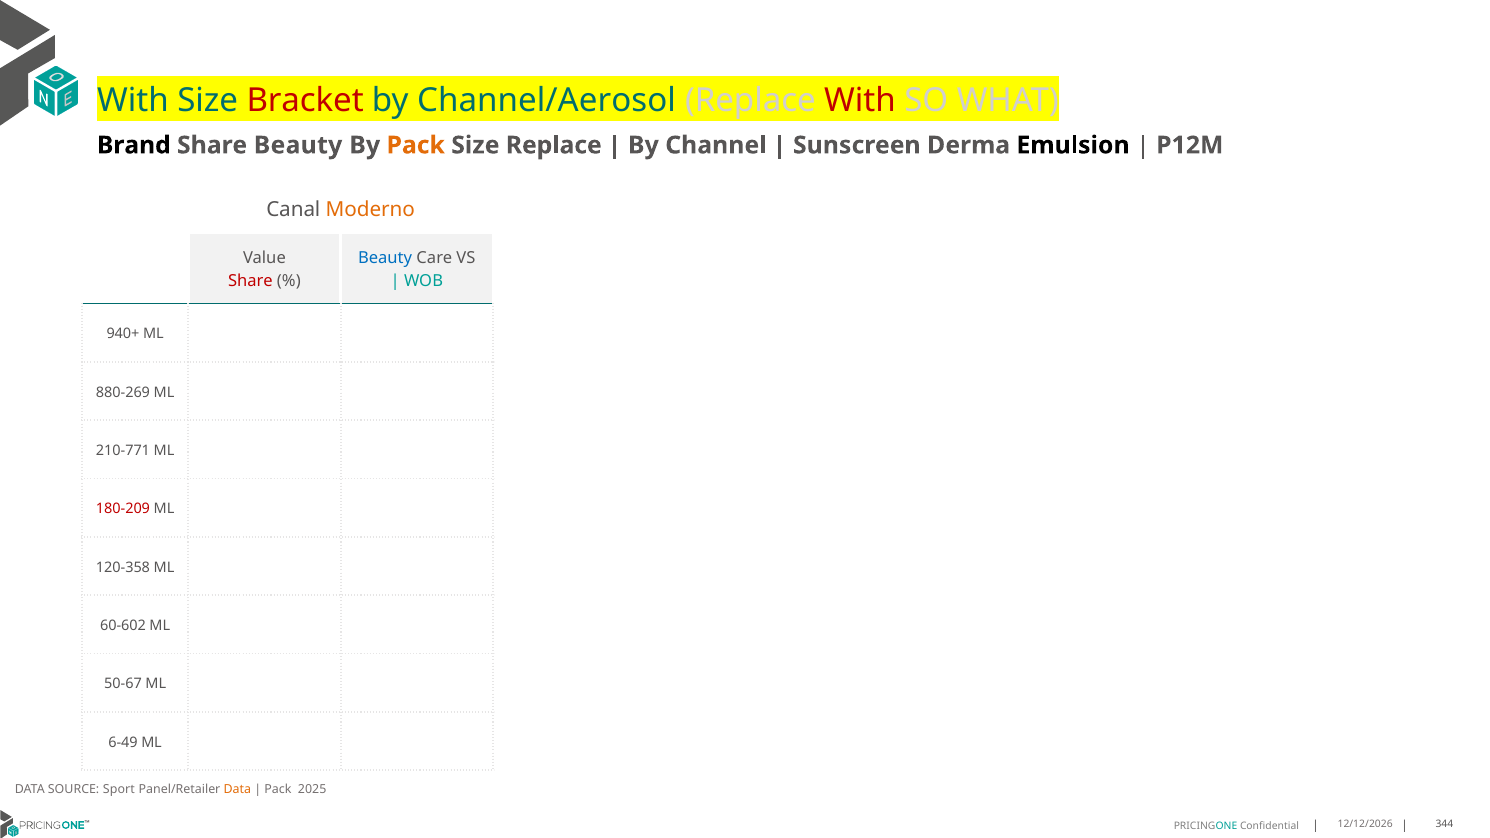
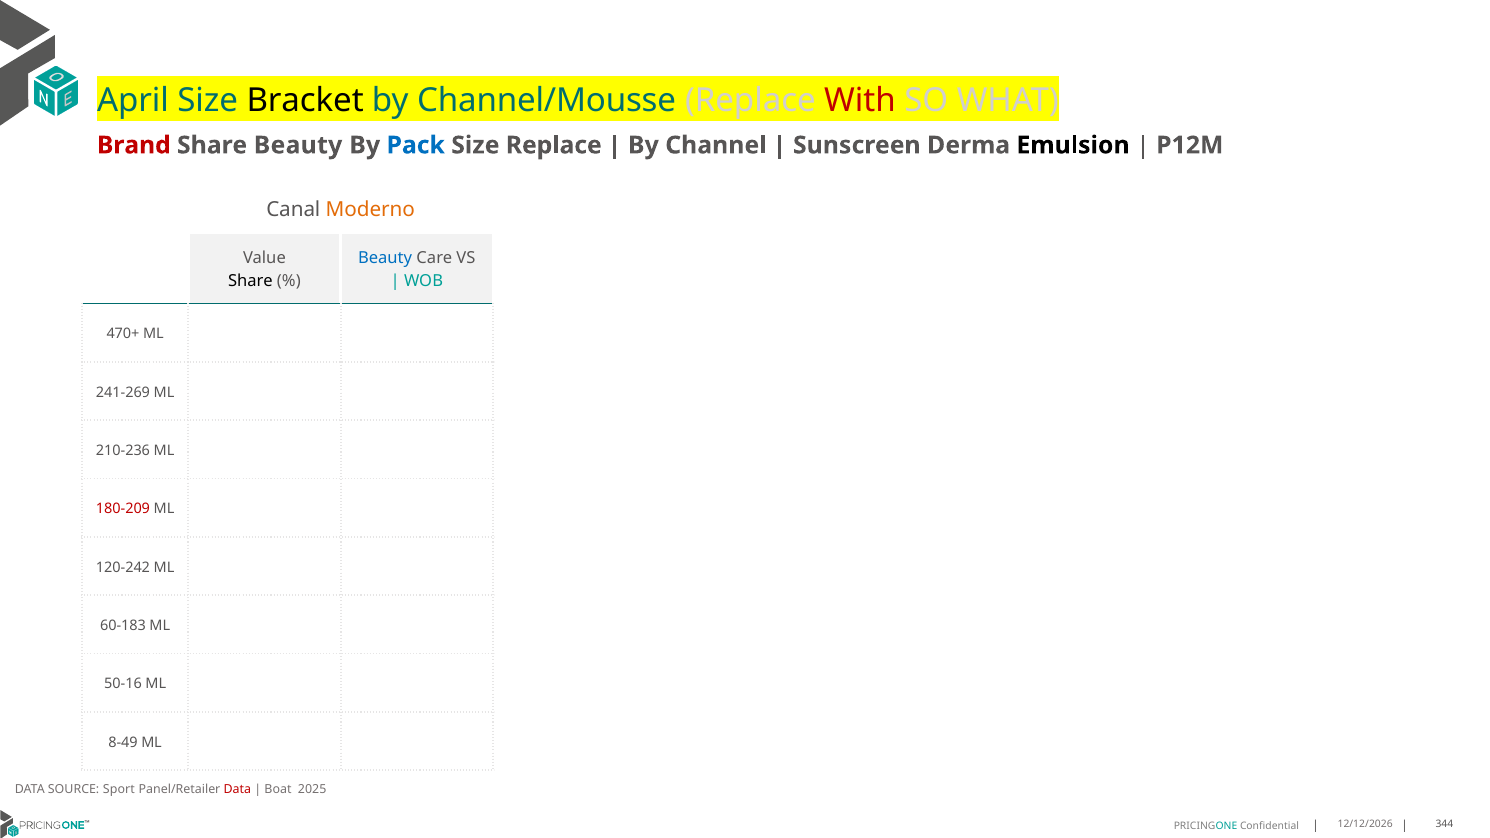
With: With -> April (133, 100)
Bracket colour: red -> black (305, 100)
Channel/Aerosol: Channel/Aerosol -> Channel/Mousse (547, 100)
Brand colour: black -> red (134, 145)
Pack colour: orange -> blue (416, 145)
Share colour: red -> black (250, 281)
940+: 940+ -> 470+ (123, 334)
880-269: 880-269 -> 241-269 (123, 392)
210-771: 210-771 -> 210-236 (123, 451)
120-358: 120-358 -> 120-242 (123, 567)
60-602: 60-602 -> 60-183 (123, 626)
50-67: 50-67 -> 50-16 (123, 684)
6-49: 6-49 -> 8-49 (123, 743)
Data colour: orange -> red (237, 789)
Pack: Pack -> Boat (278, 789)
